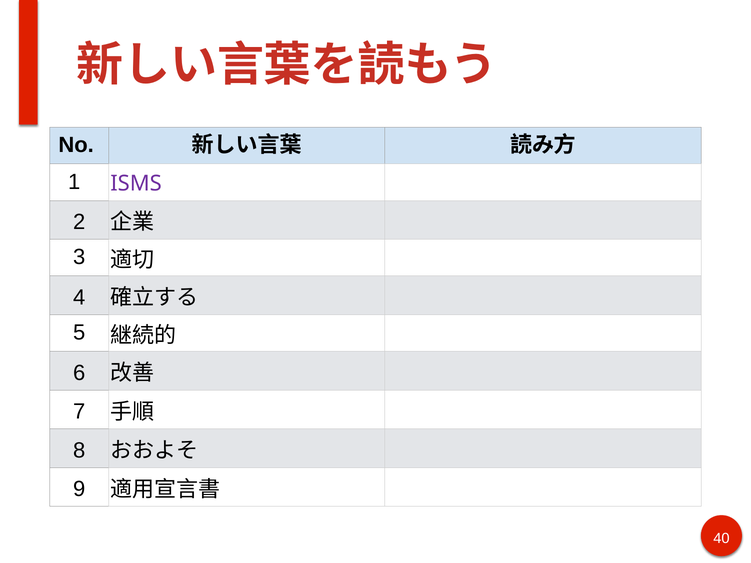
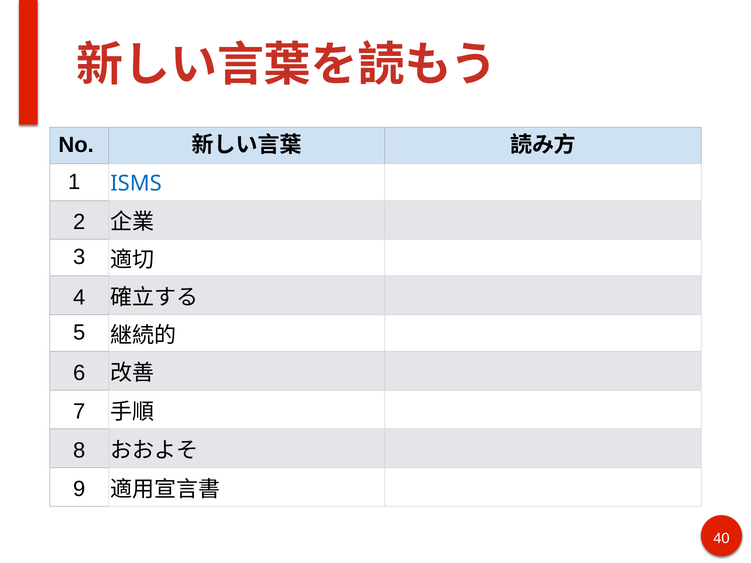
ISMS colour: purple -> blue (136, 184)
